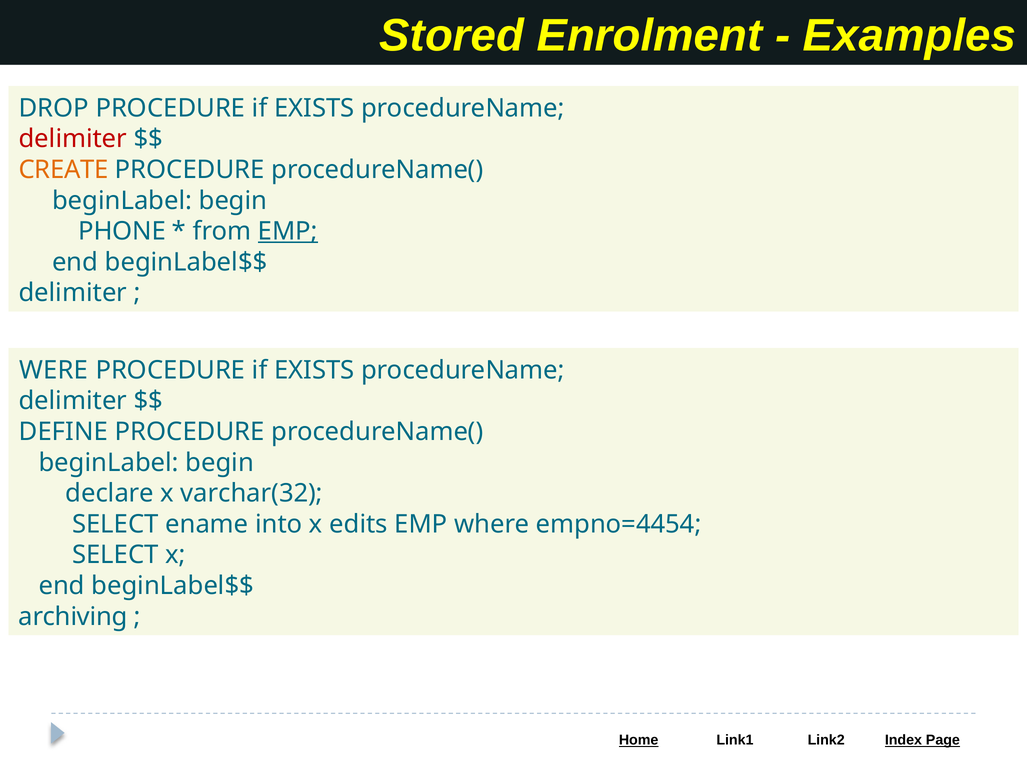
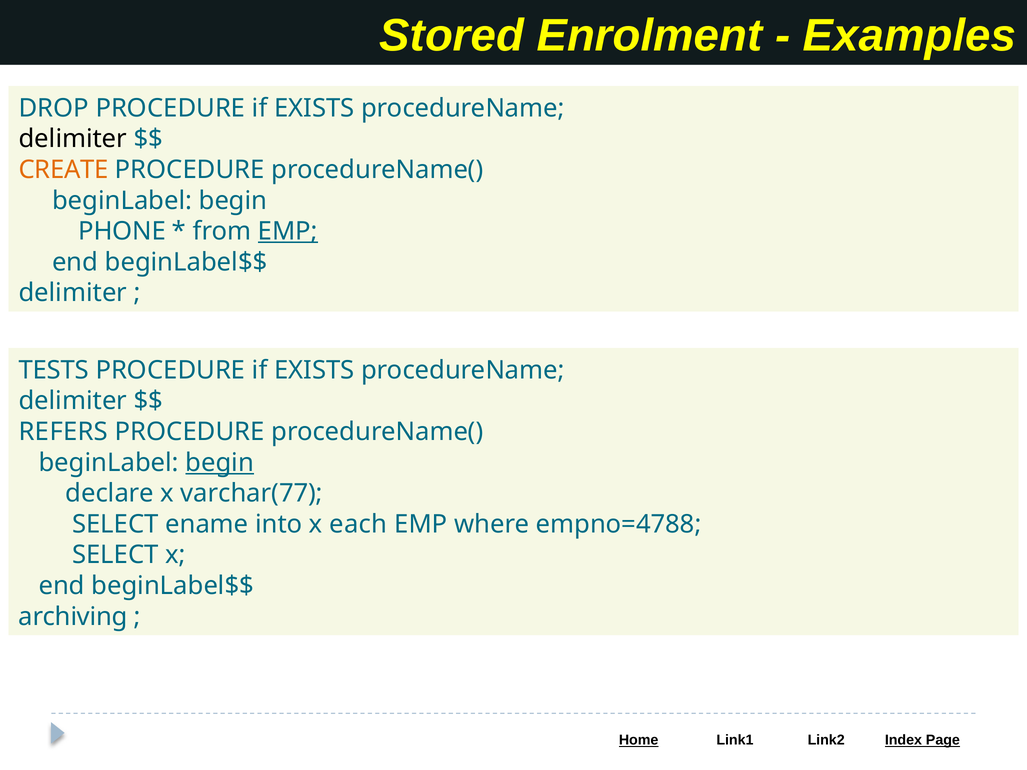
delimiter colour: red -> black (73, 139)
WERE: WERE -> TESTS (54, 370)
DEFINE: DEFINE -> REFERS (63, 432)
begin underline: none -> present (220, 463)
varchar(32: varchar(32 -> varchar(77 (252, 494)
edits: edits -> each (358, 524)
empno=4454: empno=4454 -> empno=4788 (619, 524)
